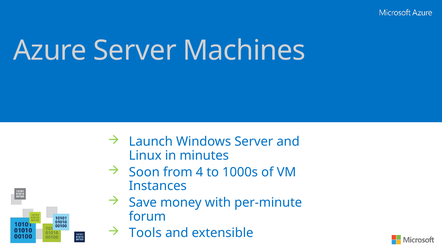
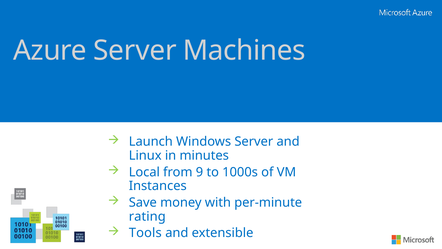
Soon: Soon -> Local (144, 172)
4: 4 -> 9 (199, 172)
forum: forum -> rating (147, 216)
